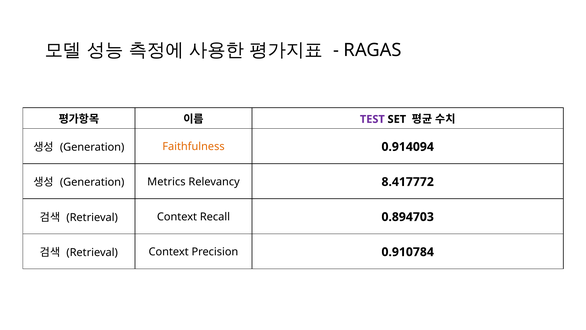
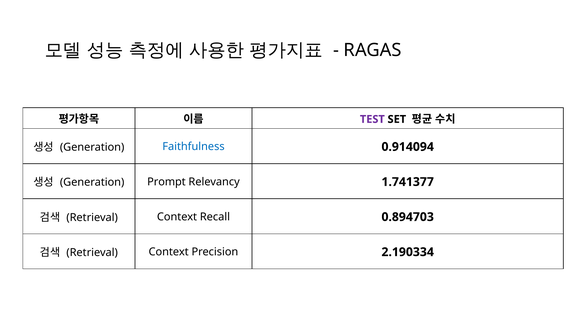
Faithfulness colour: orange -> blue (193, 147)
Metrics: Metrics -> Prompt (166, 182)
8.417772: 8.417772 -> 1.741377 (408, 182)
0.910784: 0.910784 -> 2.190334 (408, 252)
